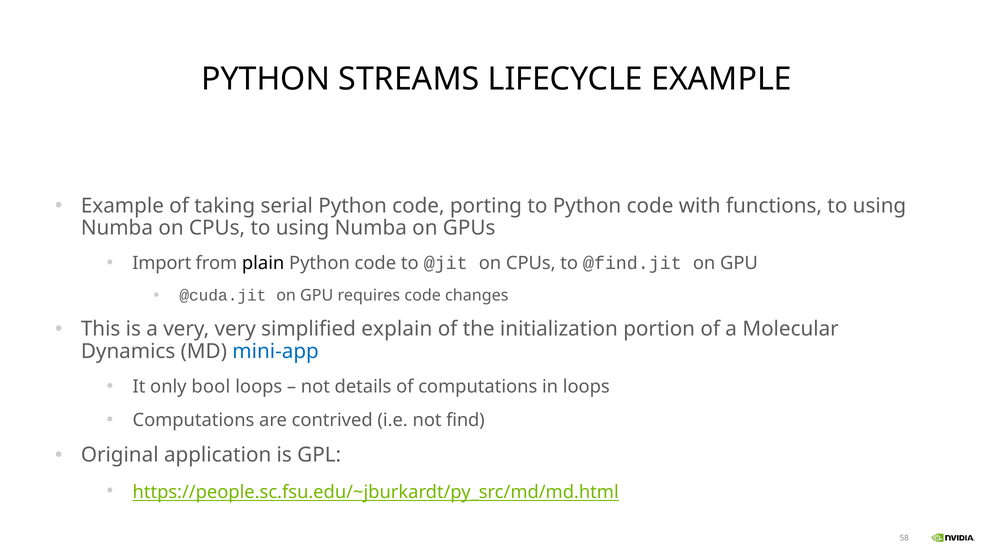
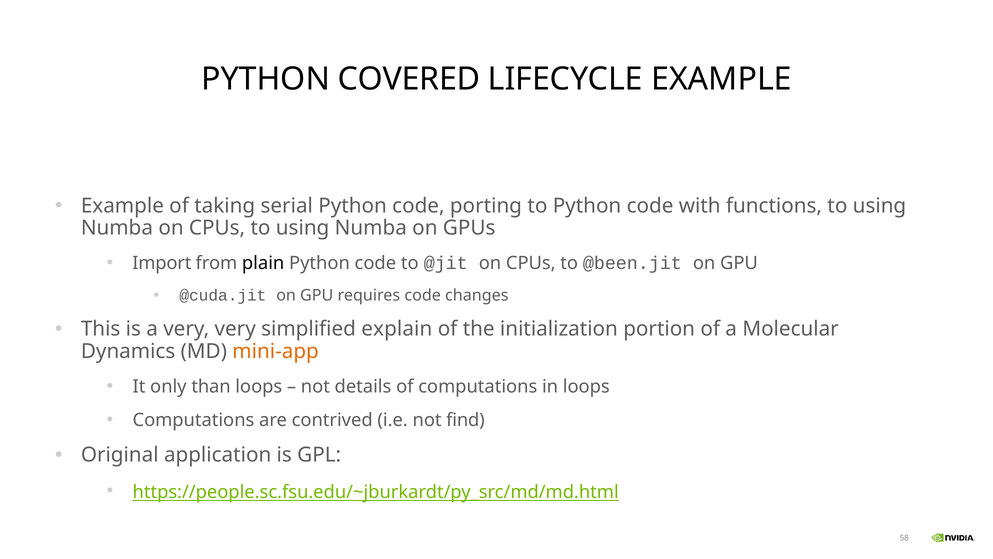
STREAMS: STREAMS -> COVERED (409, 79)
@find.jit: @find.jit -> @been.jit (632, 263)
mini-app colour: blue -> orange (276, 351)
bool: bool -> than (211, 386)
